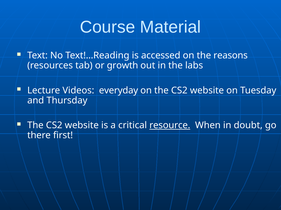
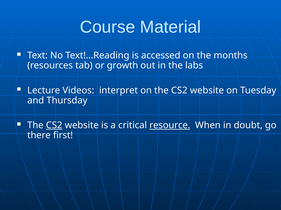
reasons: reasons -> months (231, 56)
everyday: everyday -> interpret (119, 91)
CS2 underline: none -> present (54, 126)
